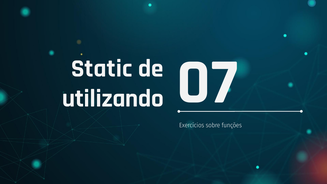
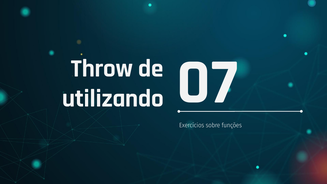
Static: Static -> Throw (102, 68)
